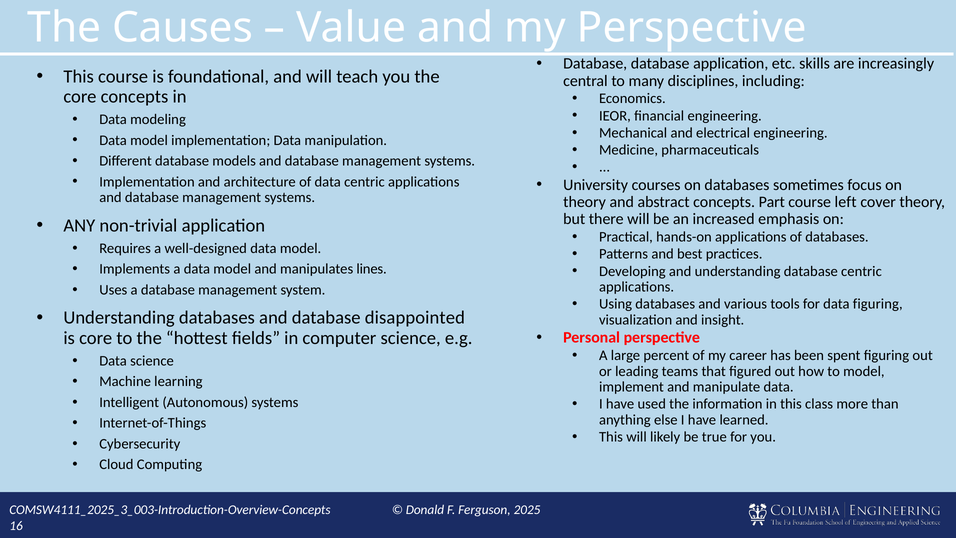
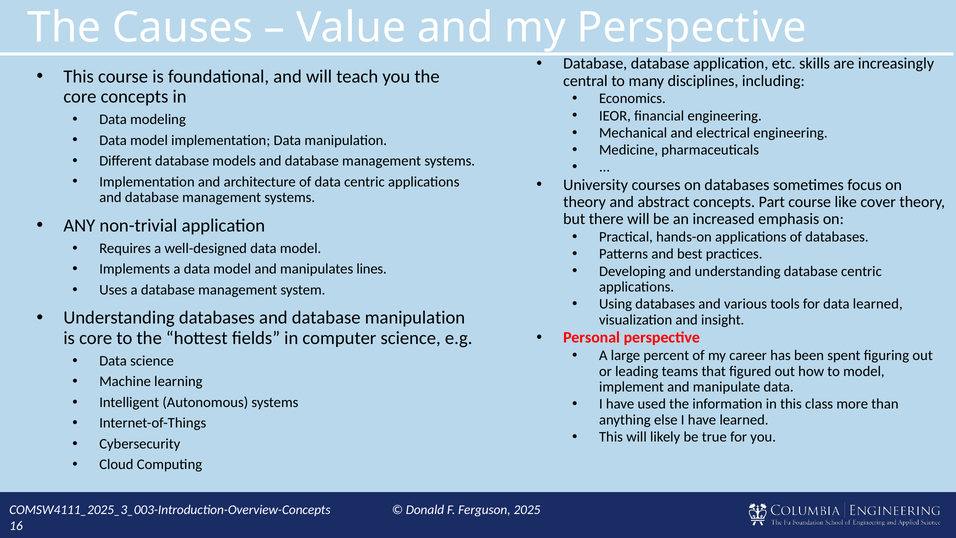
left: left -> like (846, 202)
data figuring: figuring -> learned (878, 304)
database disappointed: disappointed -> manipulation (415, 318)
